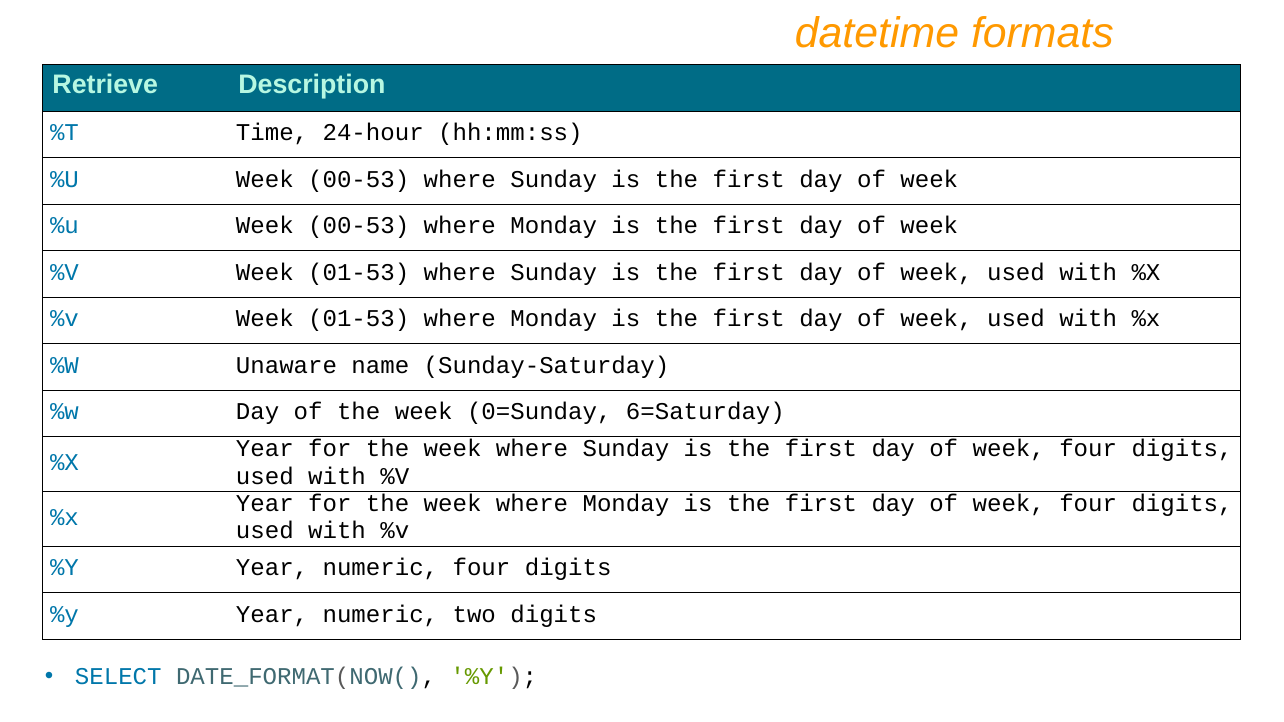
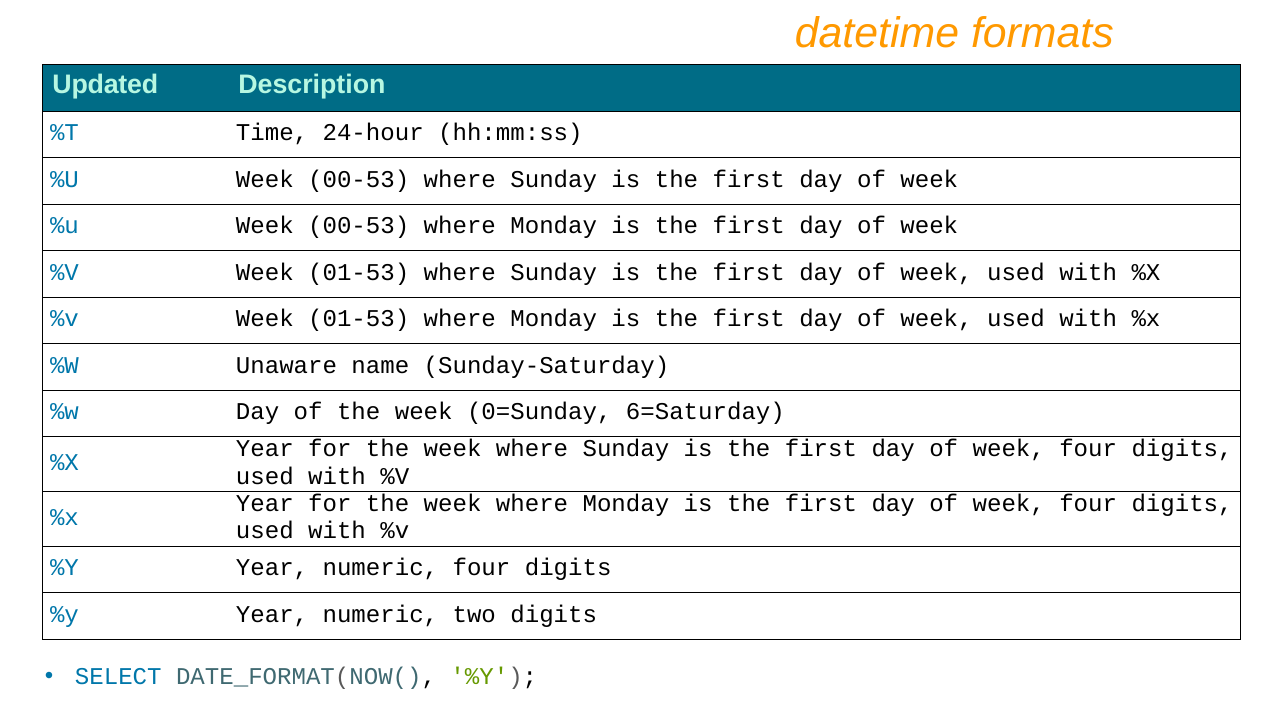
Retrieve: Retrieve -> Updated (105, 85)
